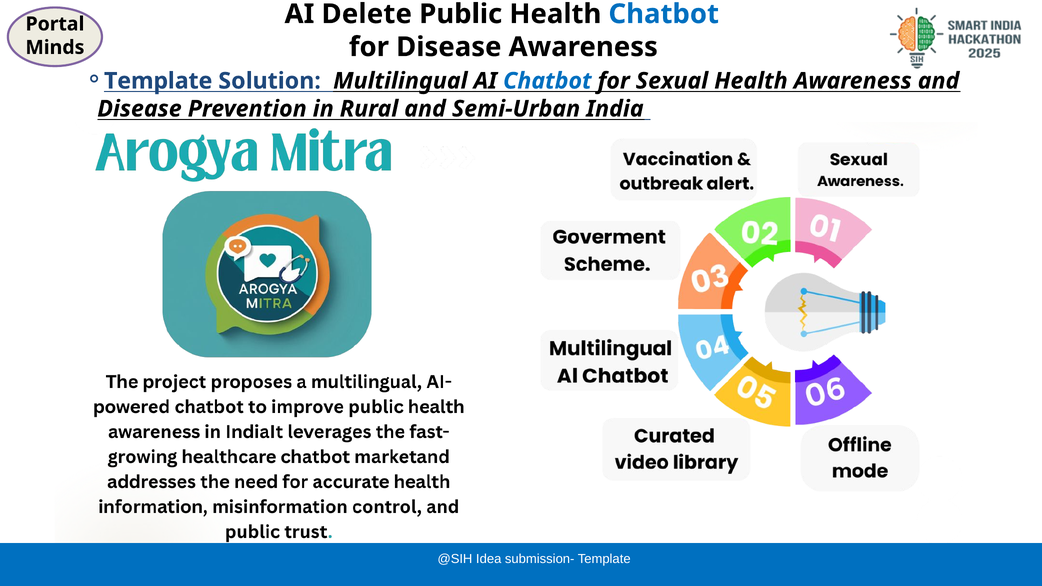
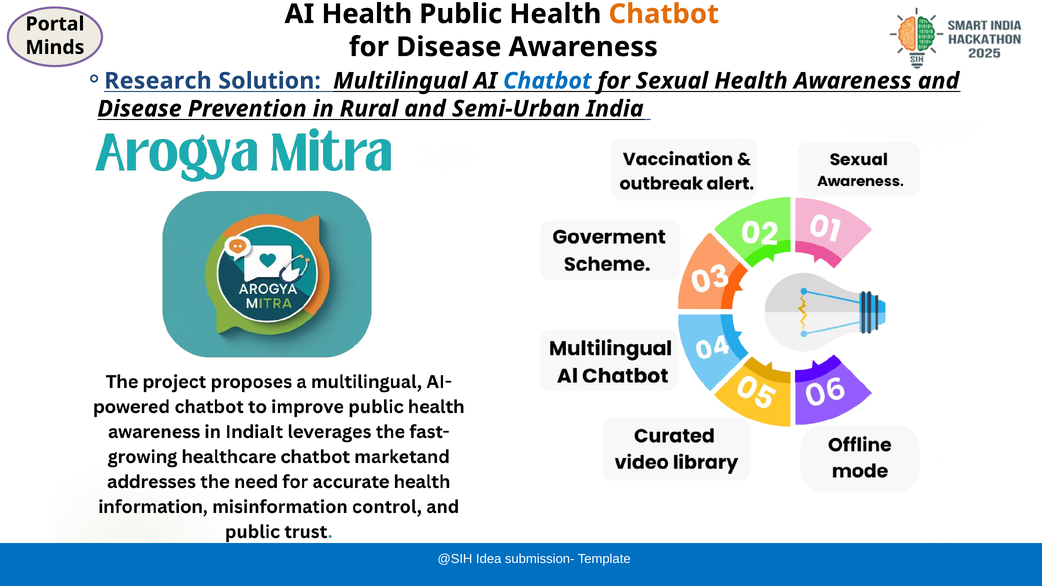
AI Delete: Delete -> Health (367, 14)
Chatbot colour: blue -> orange (664, 14)
Template: Template -> Research (158, 81)
